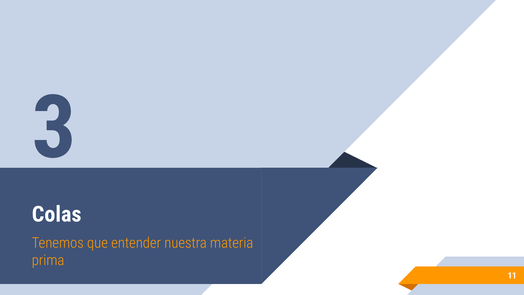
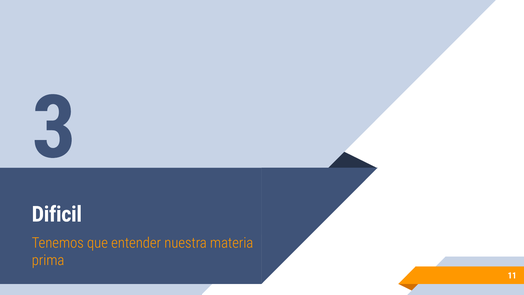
Colas: Colas -> Dificil (57, 214)
